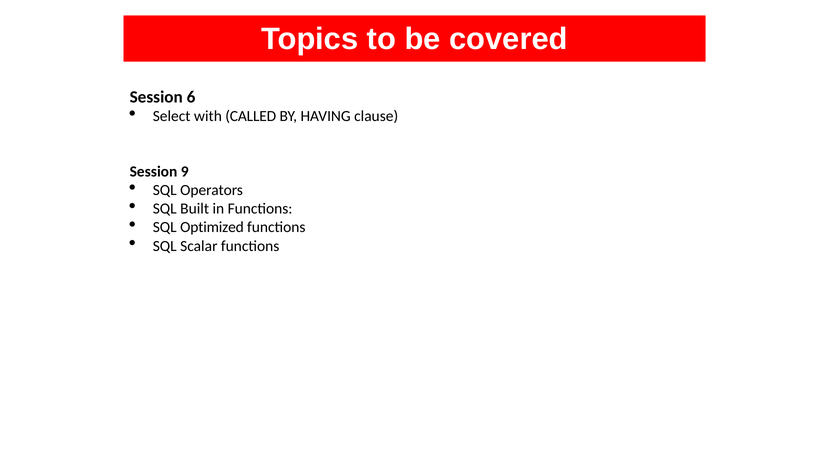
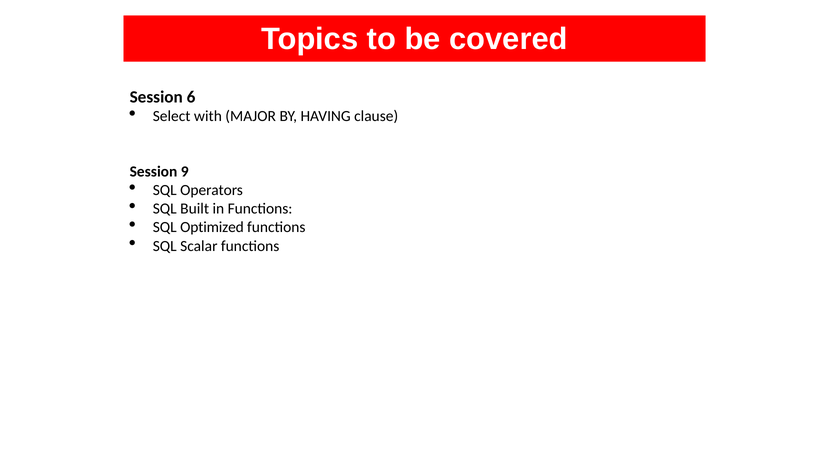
CALLED: CALLED -> MAJOR (251, 116)
